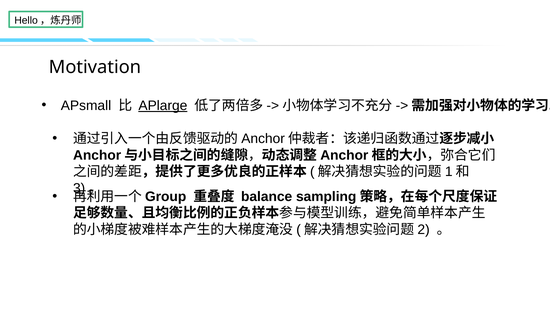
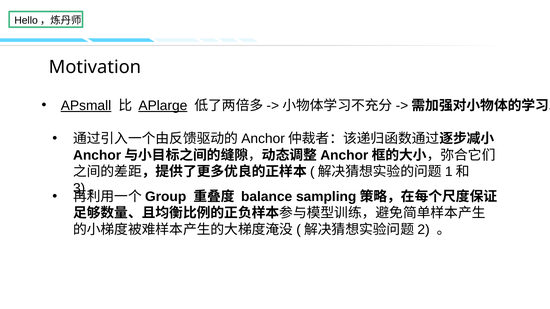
APsmall underline: none -> present (86, 106)
